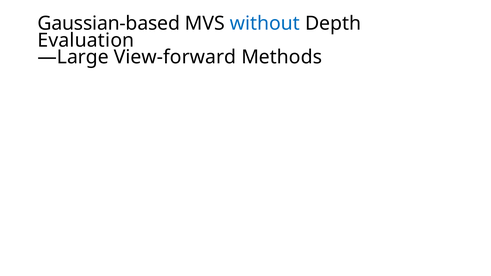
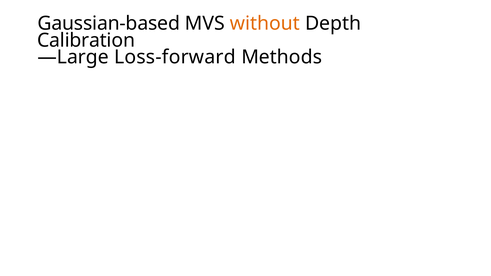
without colour: blue -> orange (265, 24)
Evaluation: Evaluation -> Calibration (86, 40)
View-forward: View-forward -> Loss-forward (175, 57)
